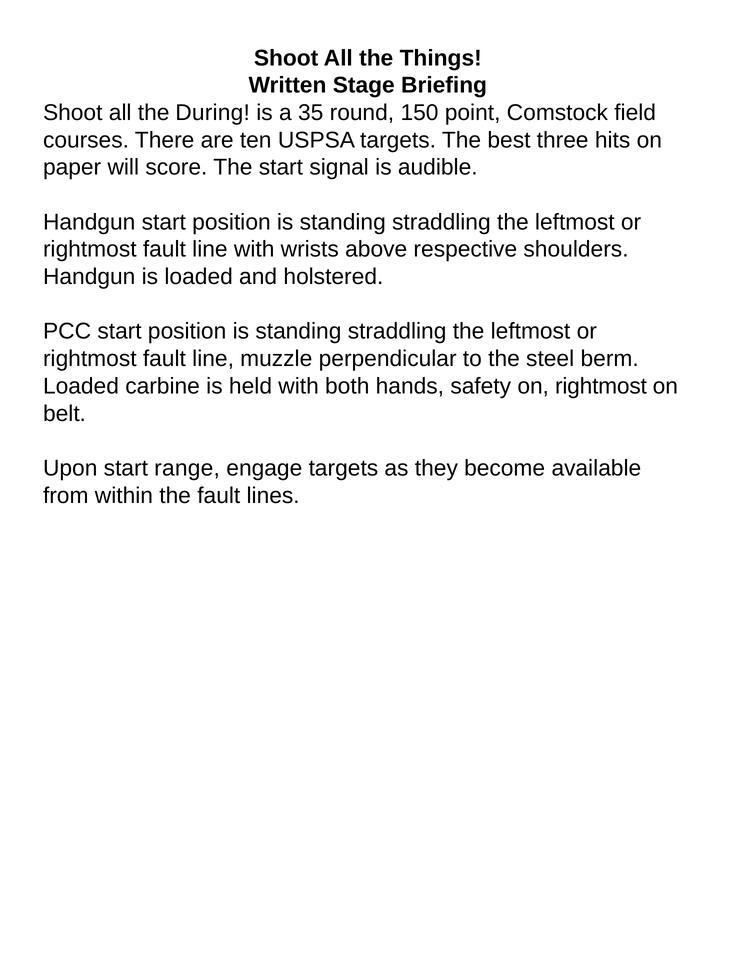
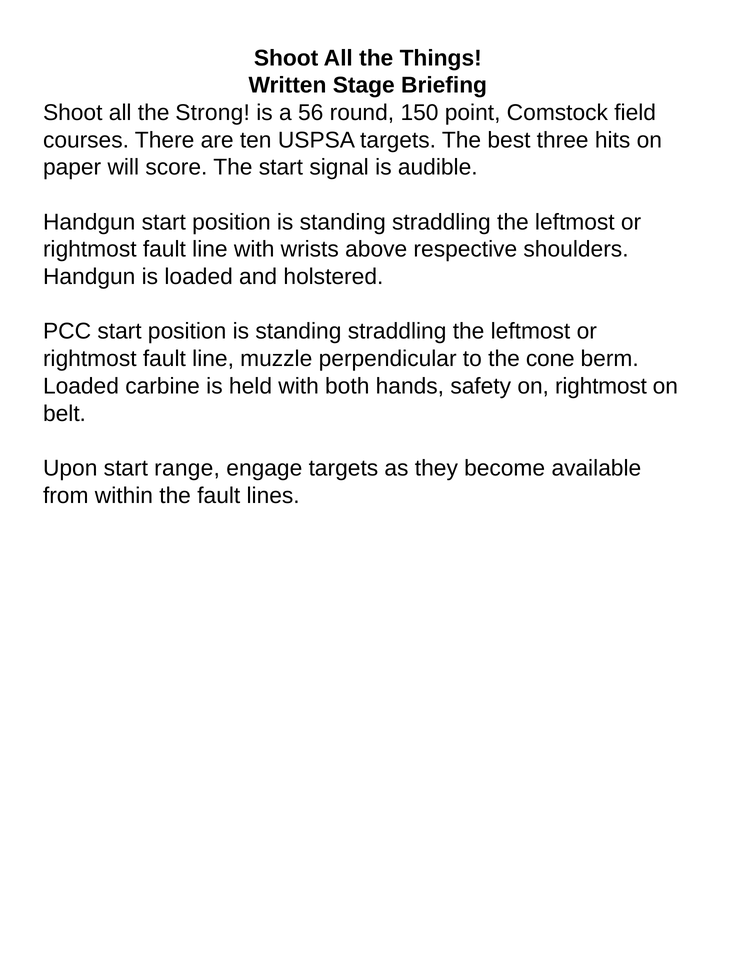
During: During -> Strong (213, 113)
35: 35 -> 56 (311, 113)
steel: steel -> cone (550, 359)
